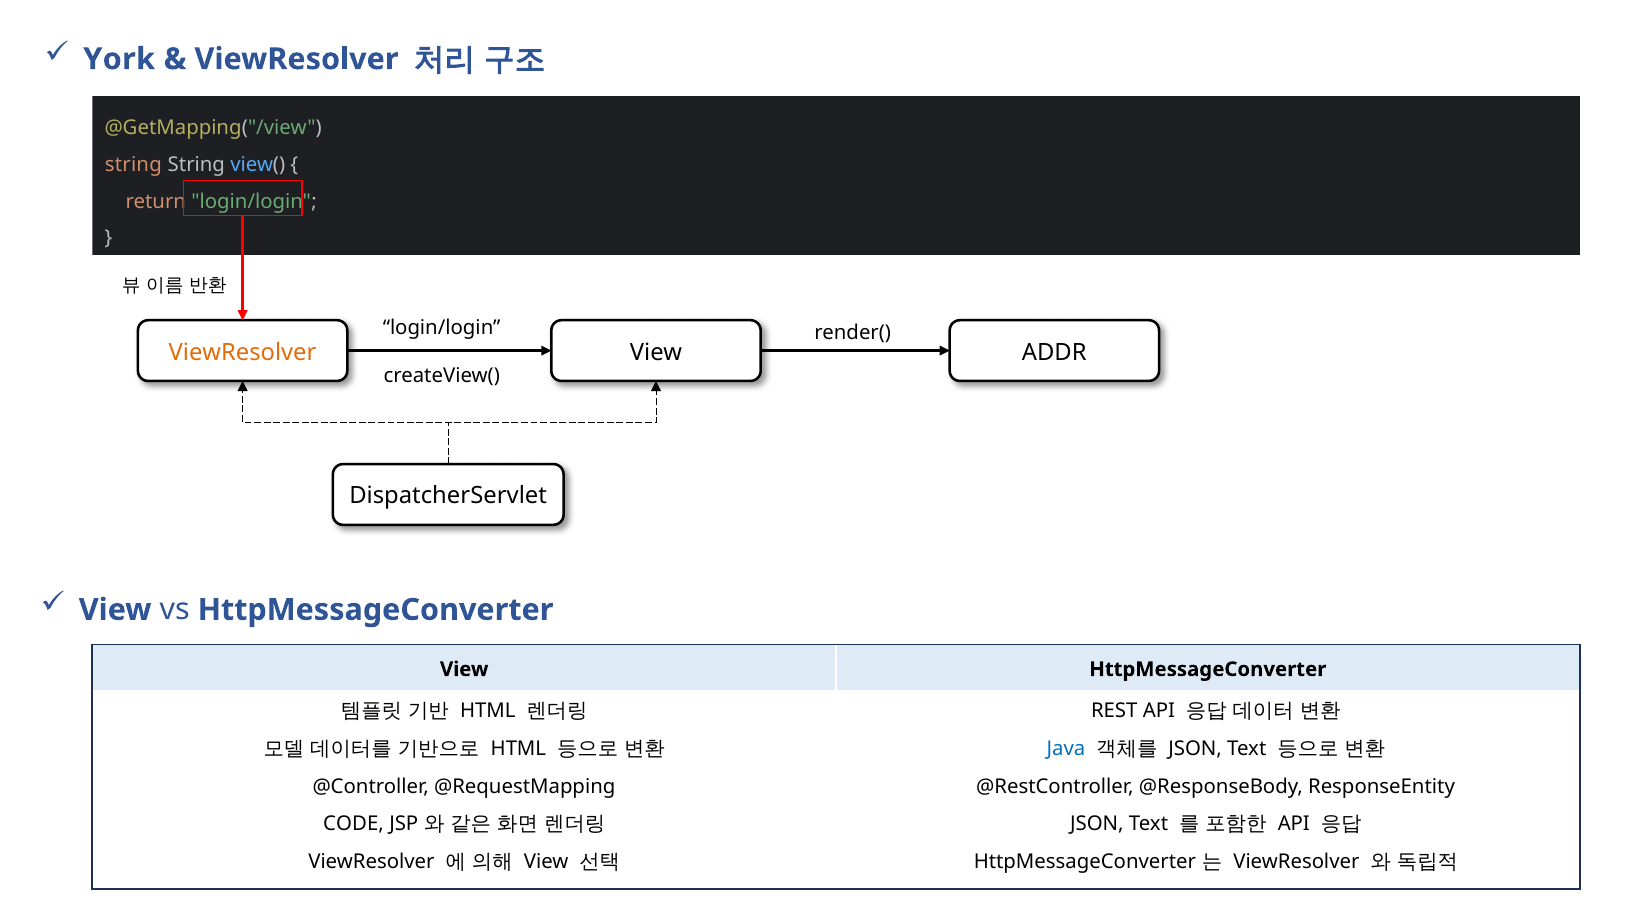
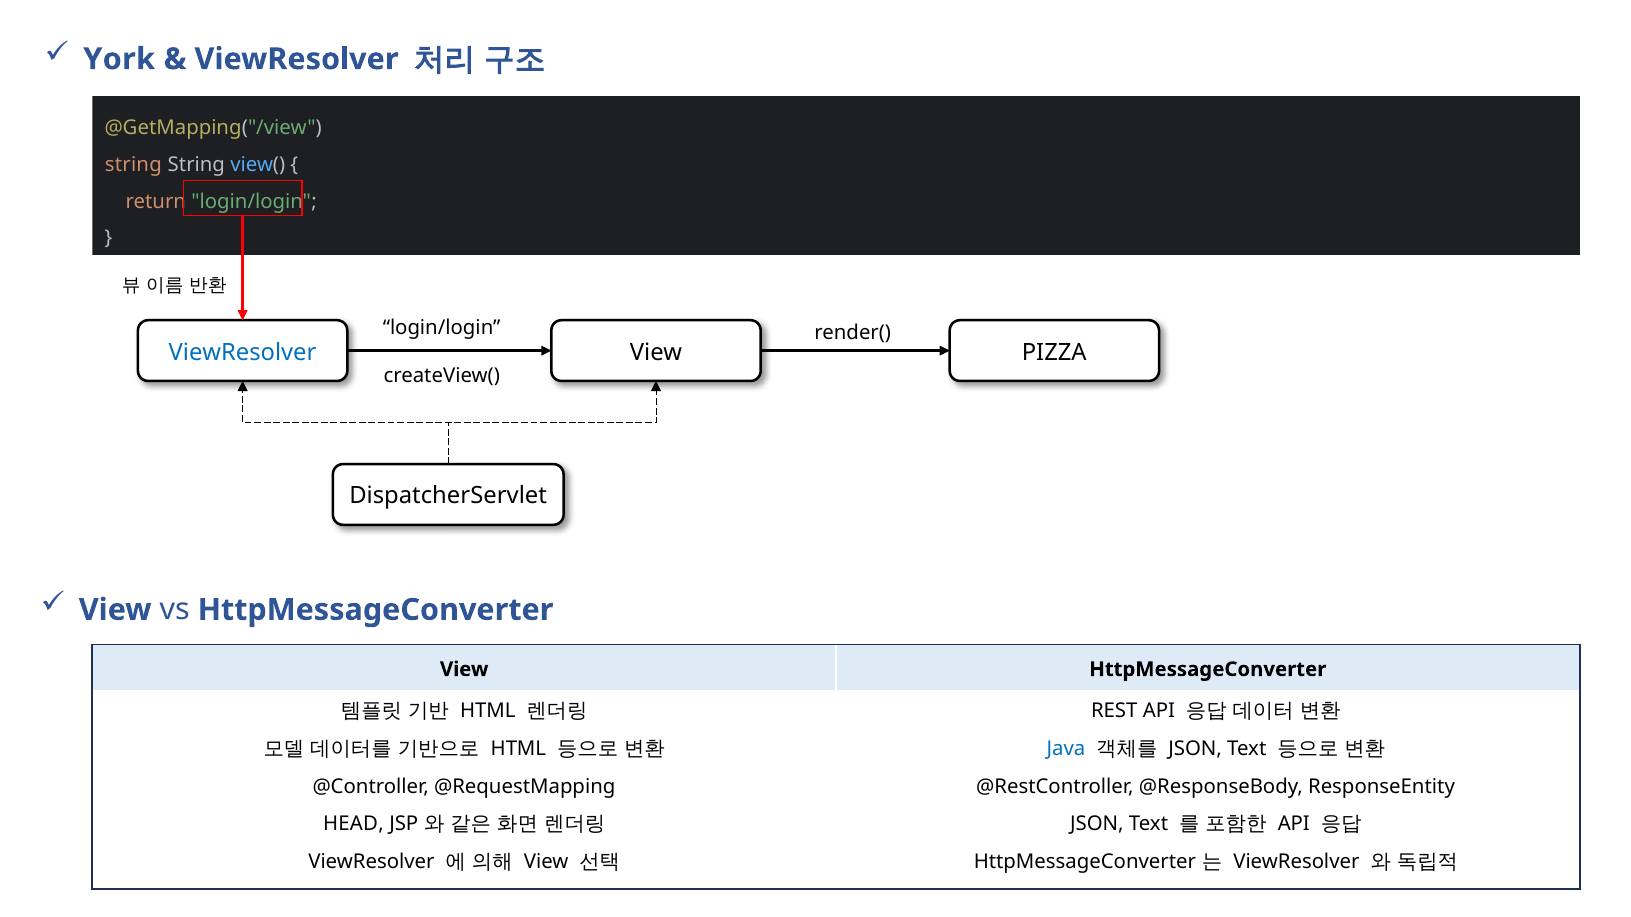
ViewResolver colour: orange -> blue (243, 352)
ADDR: ADDR -> PIZZA (1054, 352)
CODE: CODE -> HEAD (353, 825)
